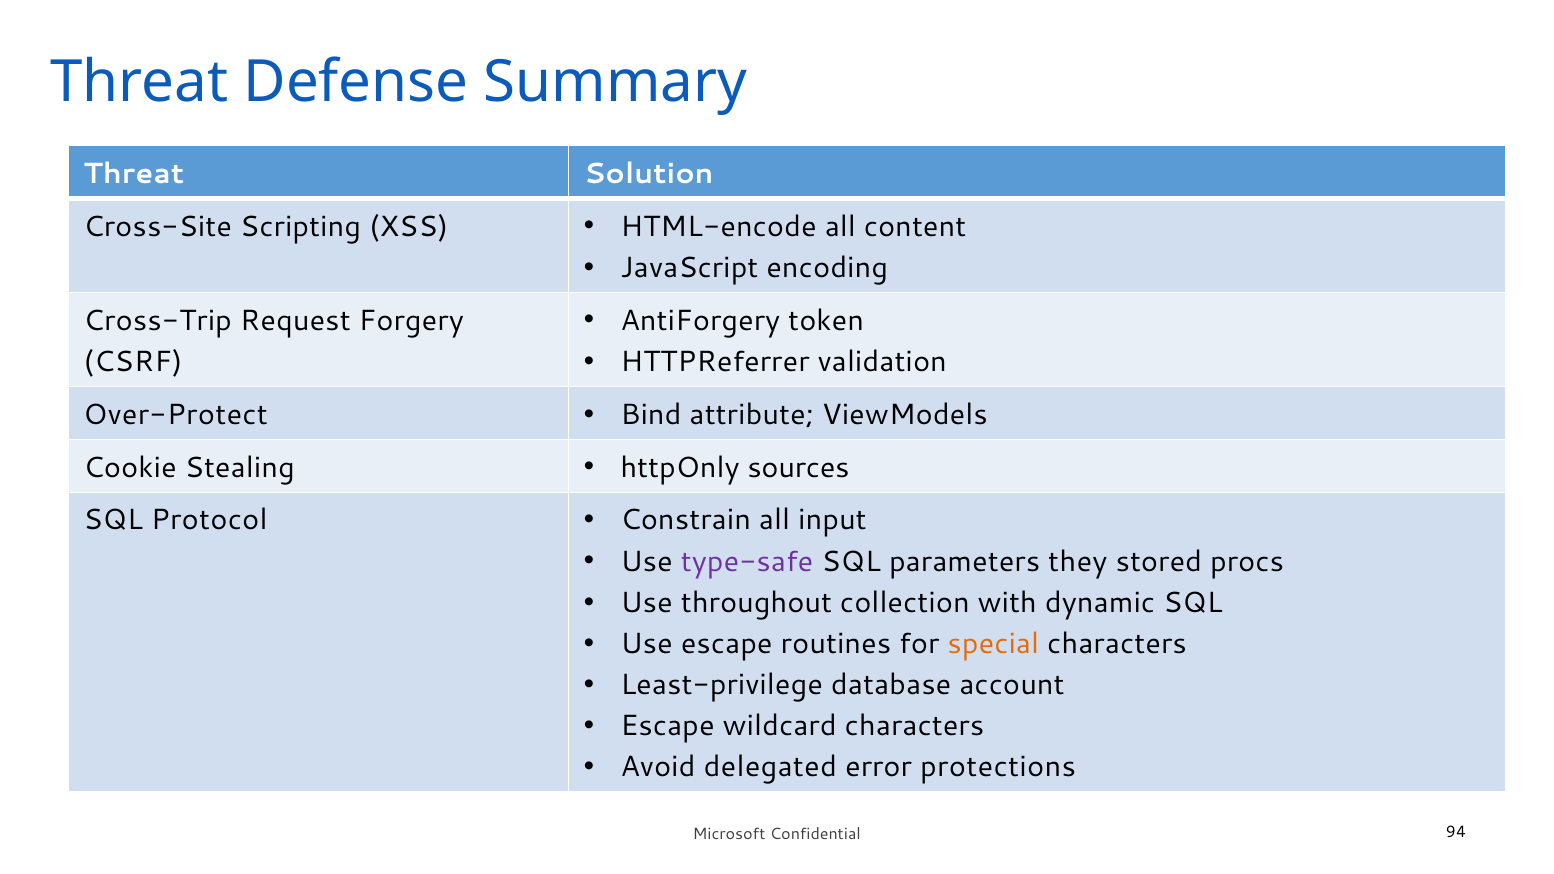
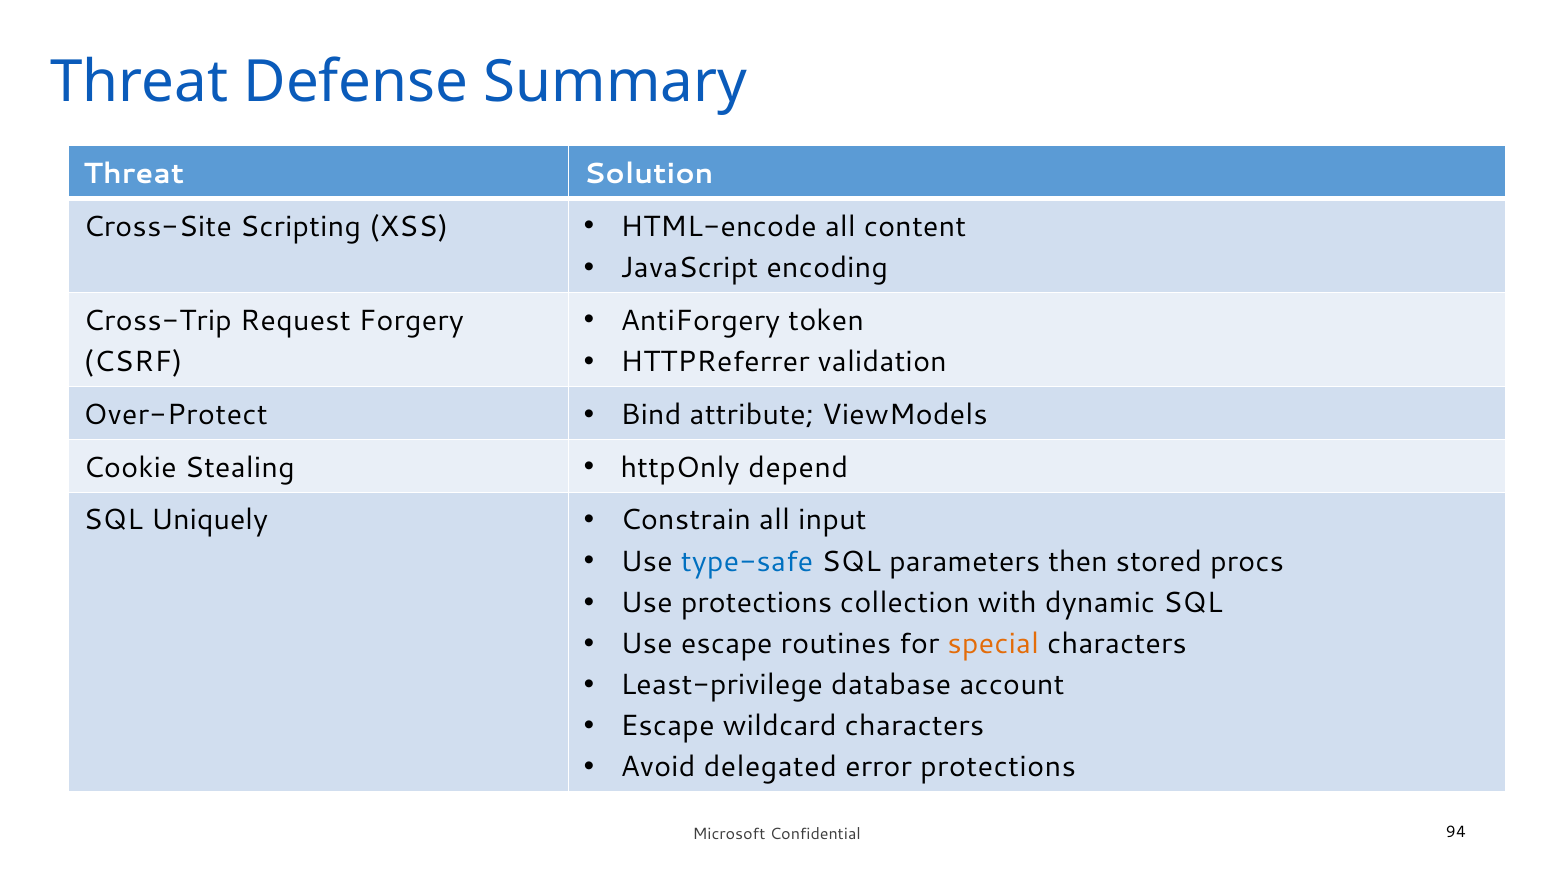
sources: sources -> depend (798, 468)
Protocol: Protocol -> Uniquely (209, 520)
type-safe colour: purple -> blue (747, 562)
they: they -> then (1078, 562)
Use throughout: throughout -> protections (757, 603)
